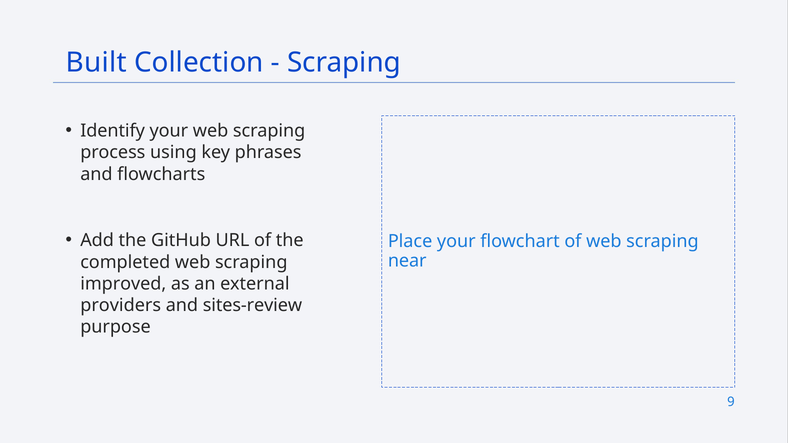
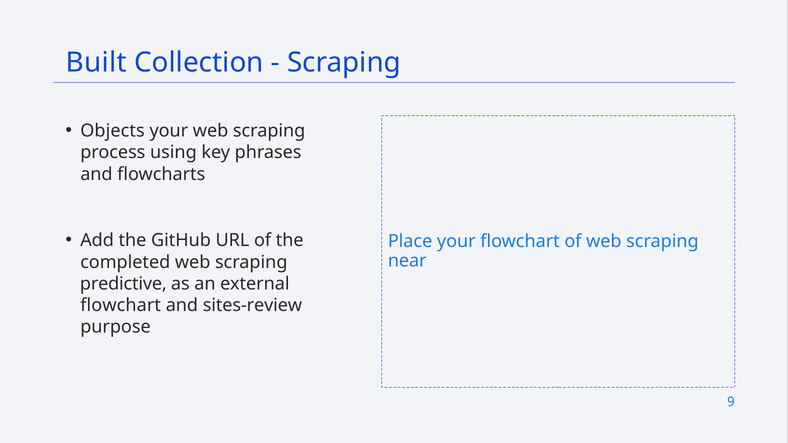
Identify: Identify -> Objects (113, 131)
improved: improved -> predictive (123, 284)
providers: providers -> flowchart (121, 306)
